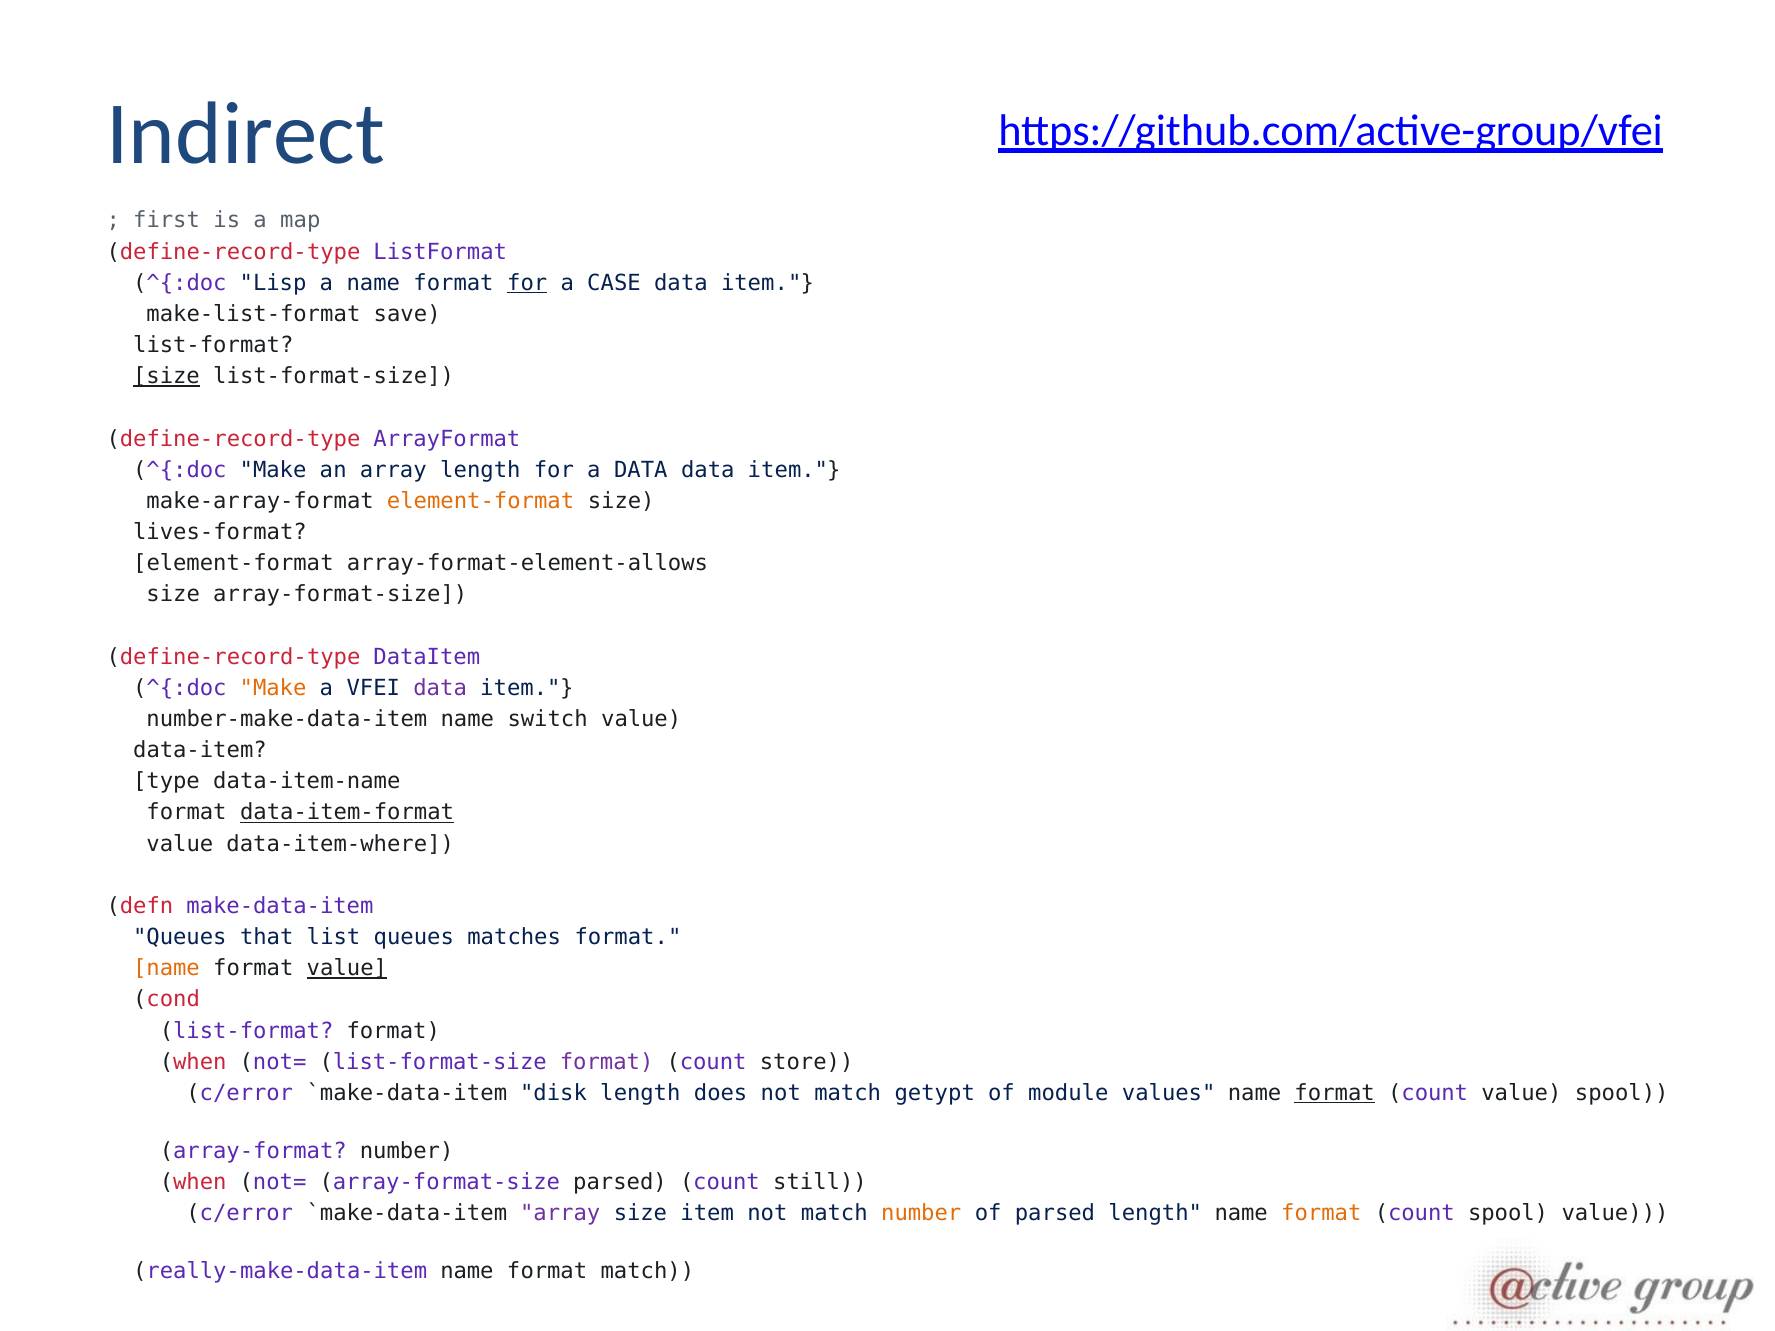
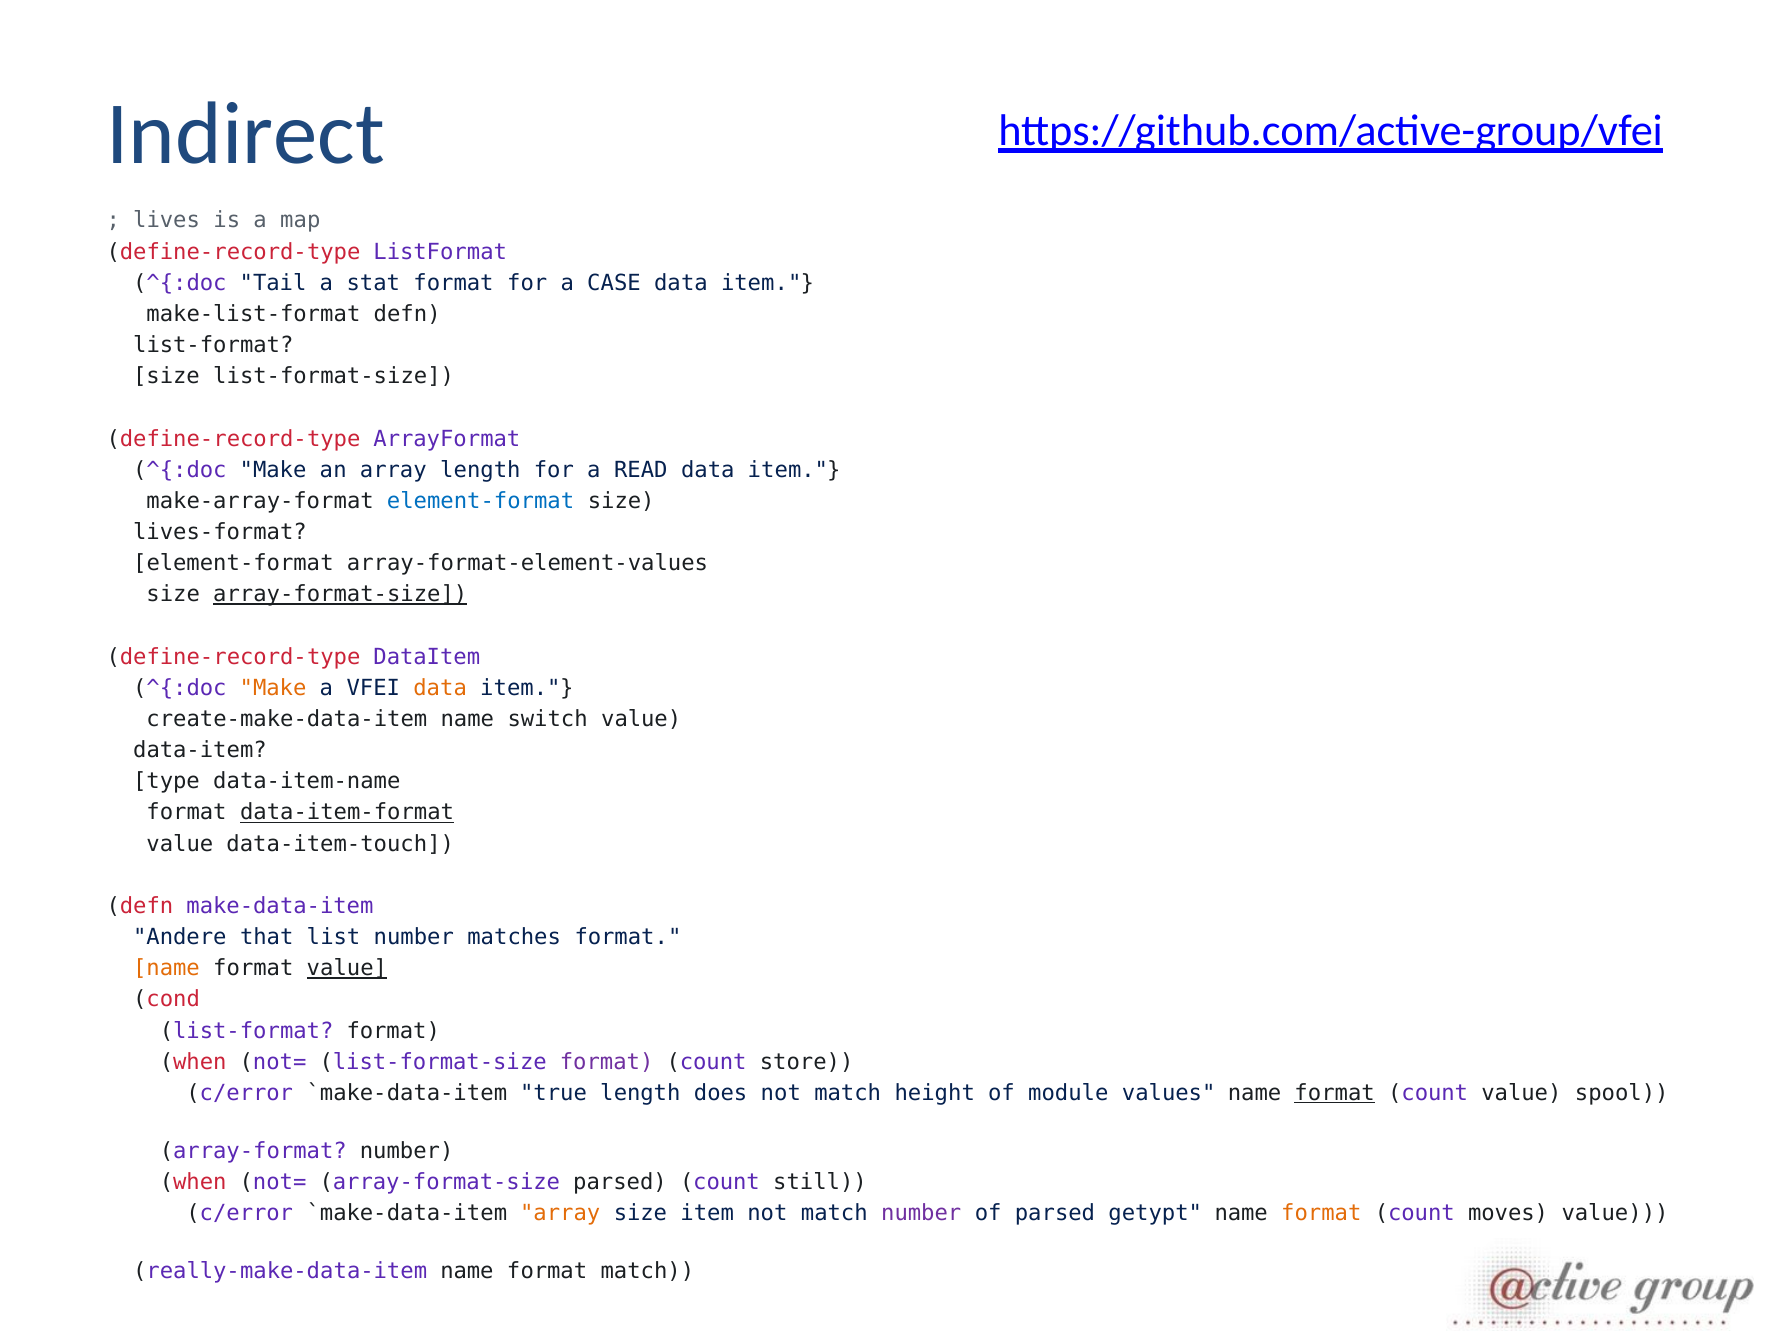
first: first -> lives (167, 221)
Lisp: Lisp -> Tail (273, 283)
a name: name -> stat (373, 283)
for underline: present -> none (527, 283)
make-list-format save: save -> defn (407, 314)
size underline: present -> none (166, 376)
a DATA: DATA -> READ (641, 470)
element-format colour: orange -> blue (481, 501)
array-format-element-allows: array-format-element-allows -> array-format-element-values (528, 563)
array-format-size underline: none -> present (340, 595)
data colour: purple -> orange (440, 688)
number-make-data-item: number-make-data-item -> create-make-data-item (287, 719)
data-item-where: data-item-where -> data-item-touch (340, 844)
Queues: Queues -> Andere (180, 937)
list queues: queues -> number (414, 937)
disk: disk -> true (554, 1093)
getypt: getypt -> height (935, 1093)
array colour: purple -> orange (560, 1214)
number colour: orange -> purple (921, 1214)
parsed length: length -> getypt (1155, 1214)
count spool: spool -> moves (1508, 1214)
